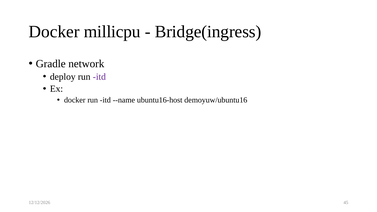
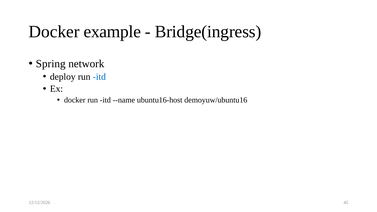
millicpu: millicpu -> example (112, 32)
Gradle: Gradle -> Spring (51, 64)
itd colour: purple -> blue (99, 77)
